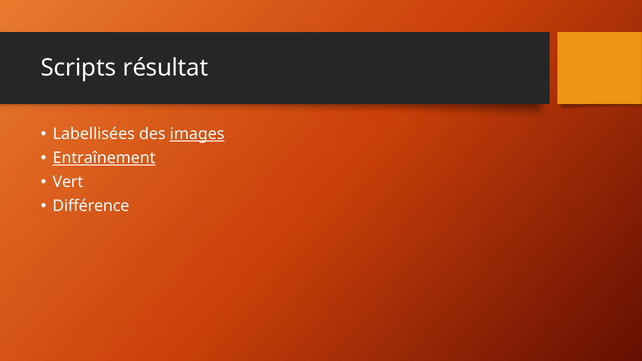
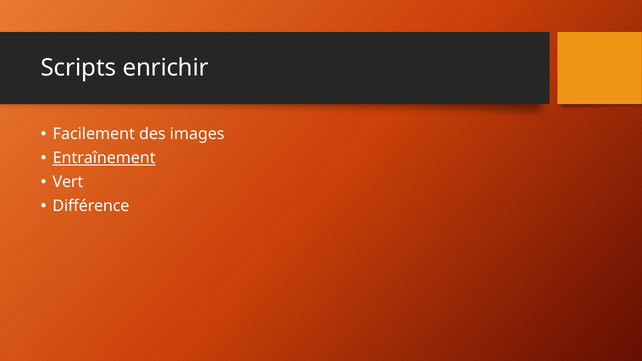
résultat: résultat -> enrichir (166, 68)
Labellisées: Labellisées -> Facilement (94, 134)
images underline: present -> none (197, 134)
